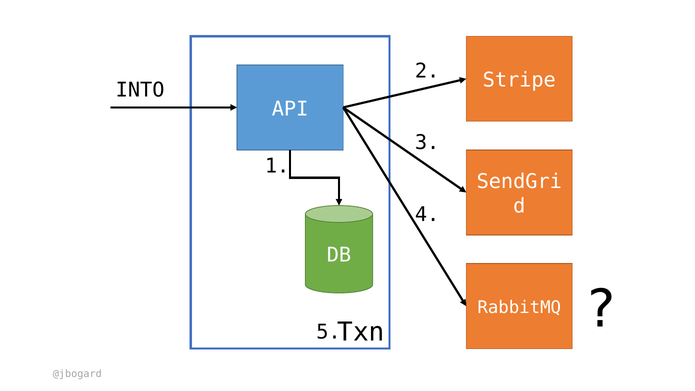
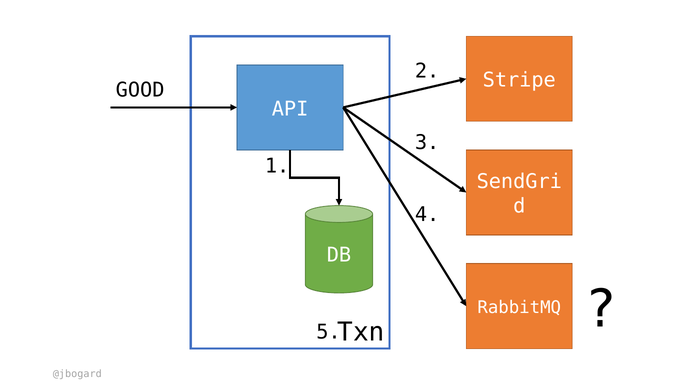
INTO: INTO -> GOOD (140, 90)
